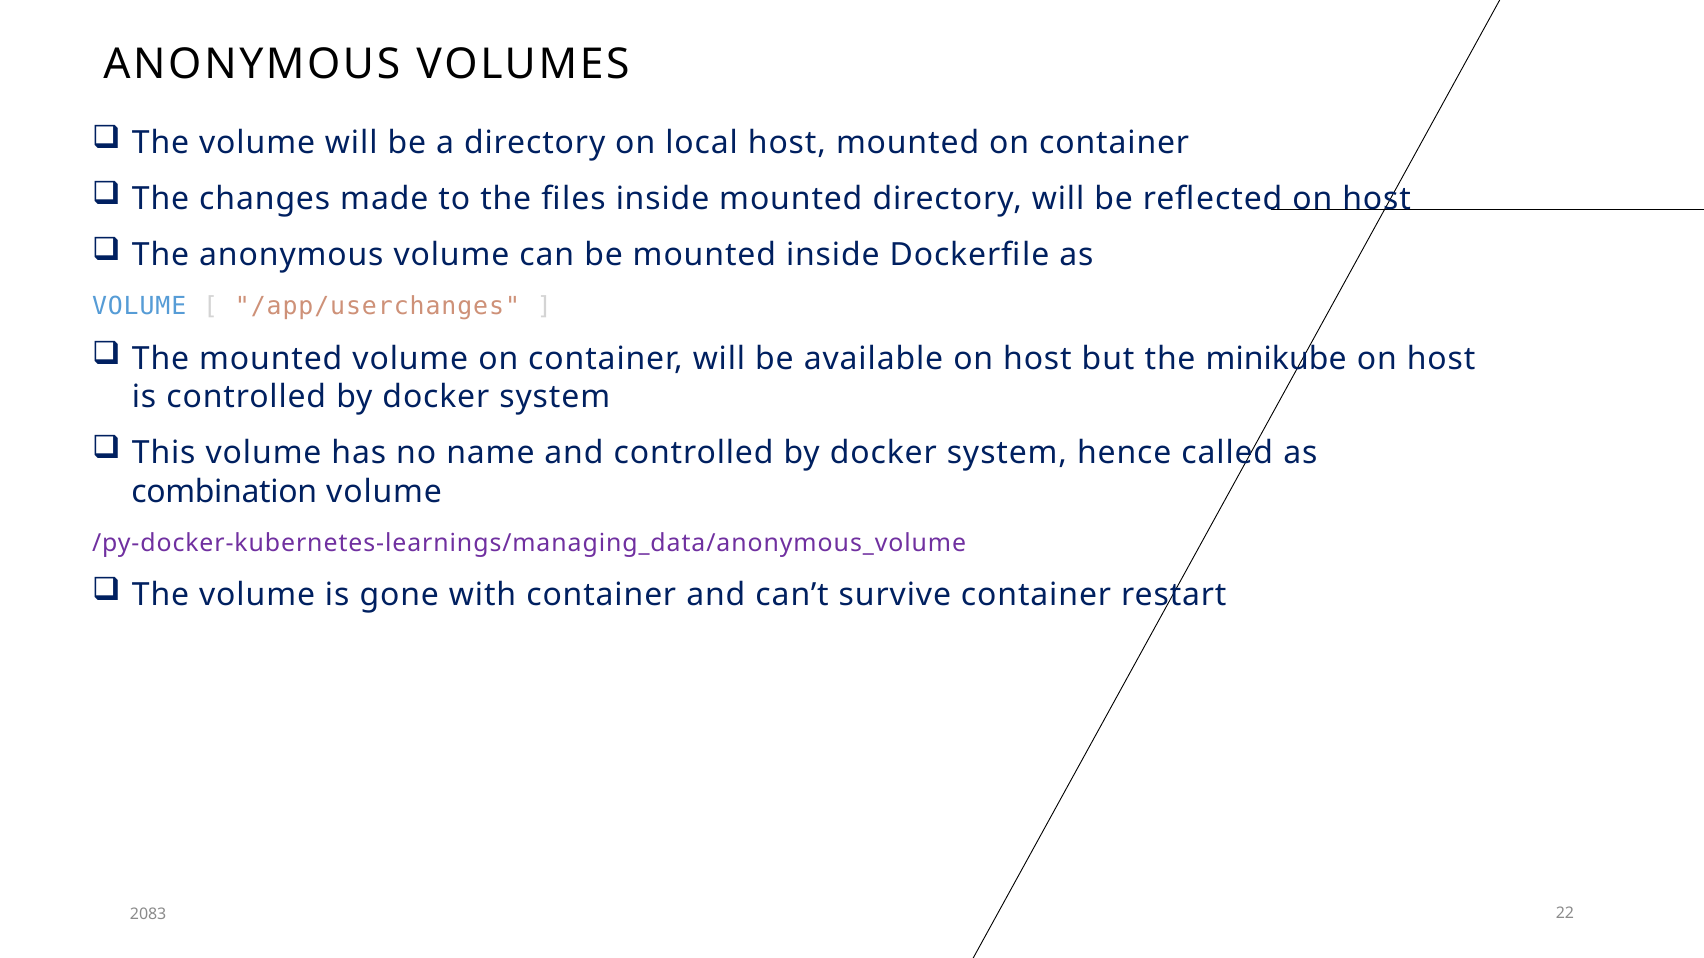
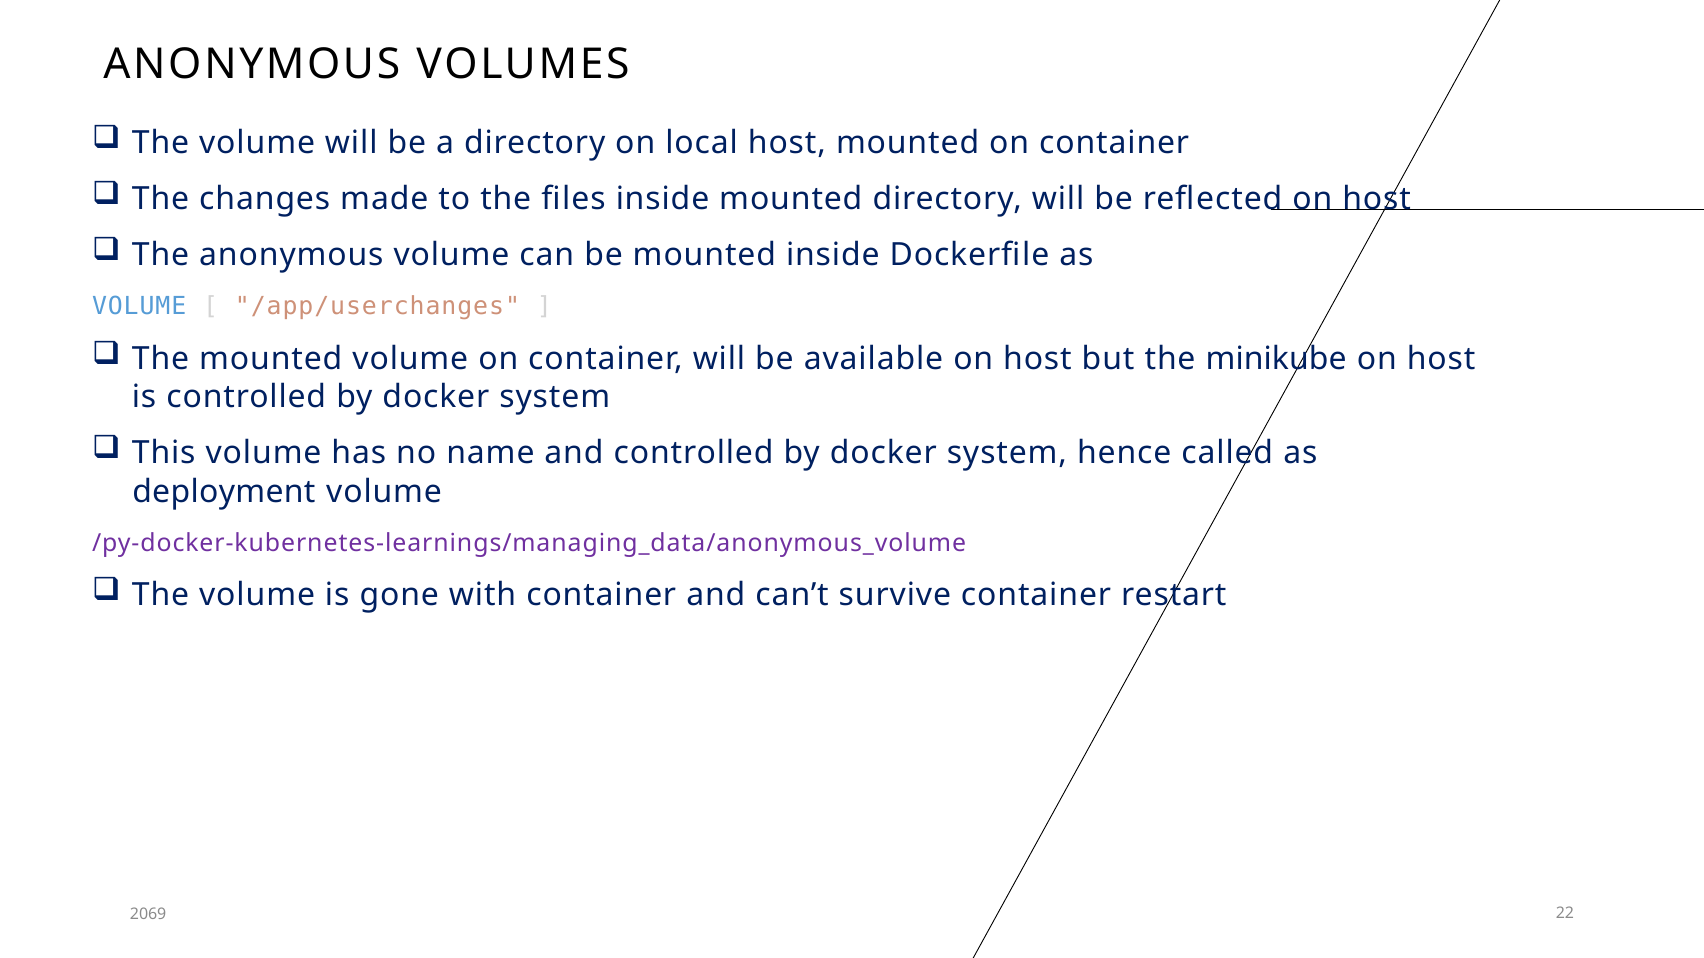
combination: combination -> deployment (224, 492)
2083: 2083 -> 2069 (148, 915)
